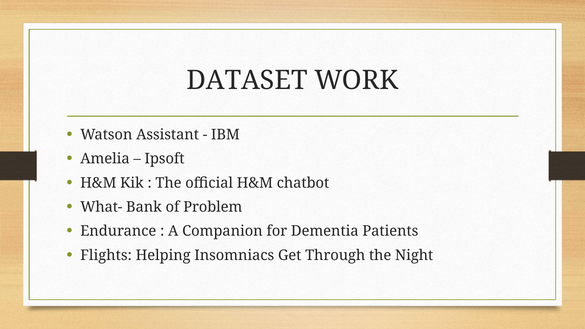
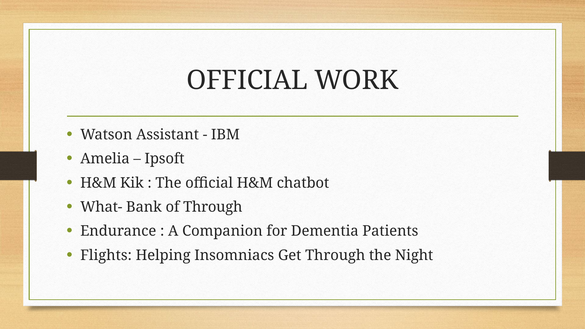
DATASET: DATASET -> OFFICIAL (247, 80)
of Problem: Problem -> Through (213, 207)
